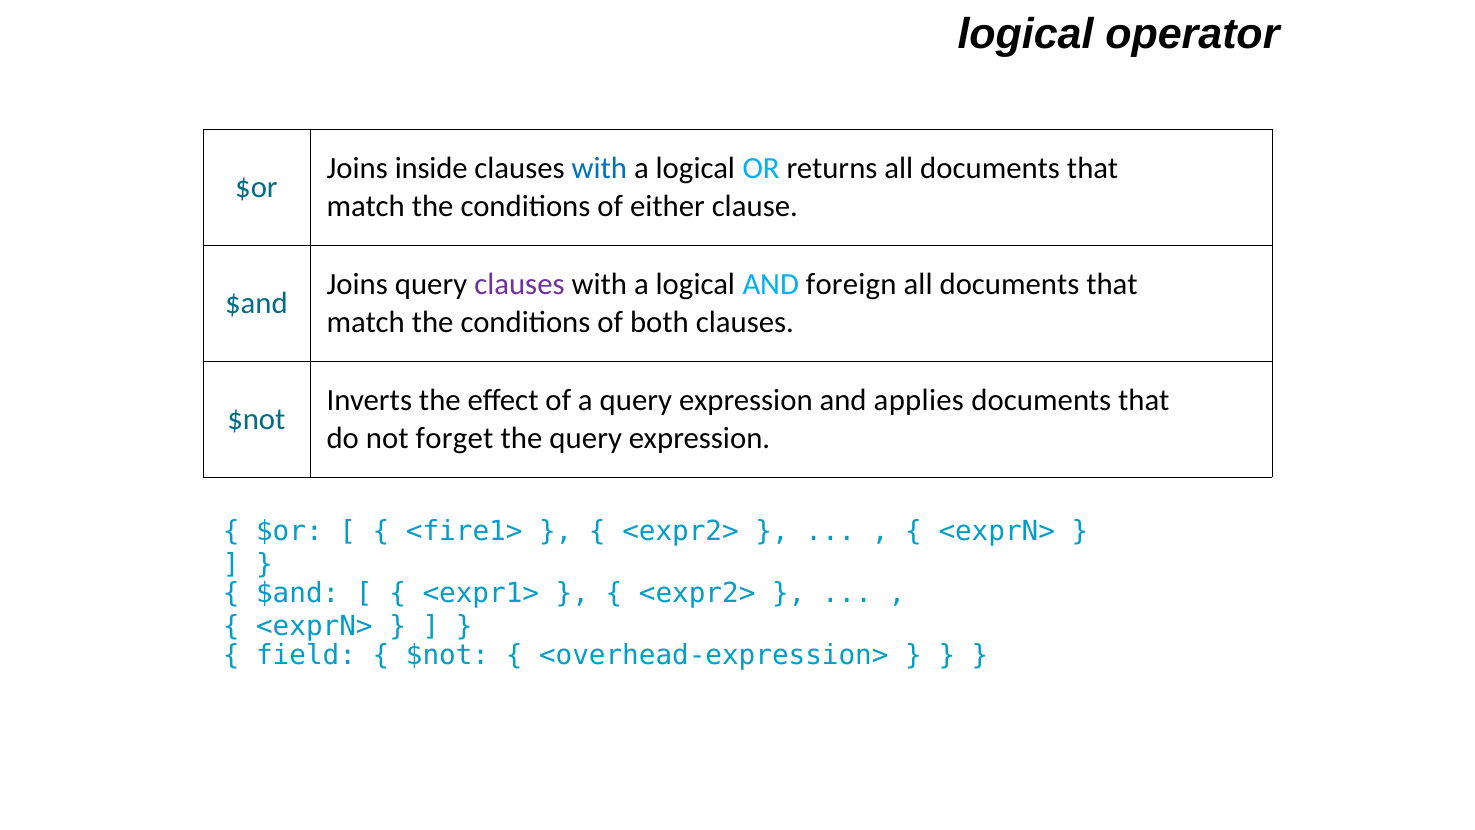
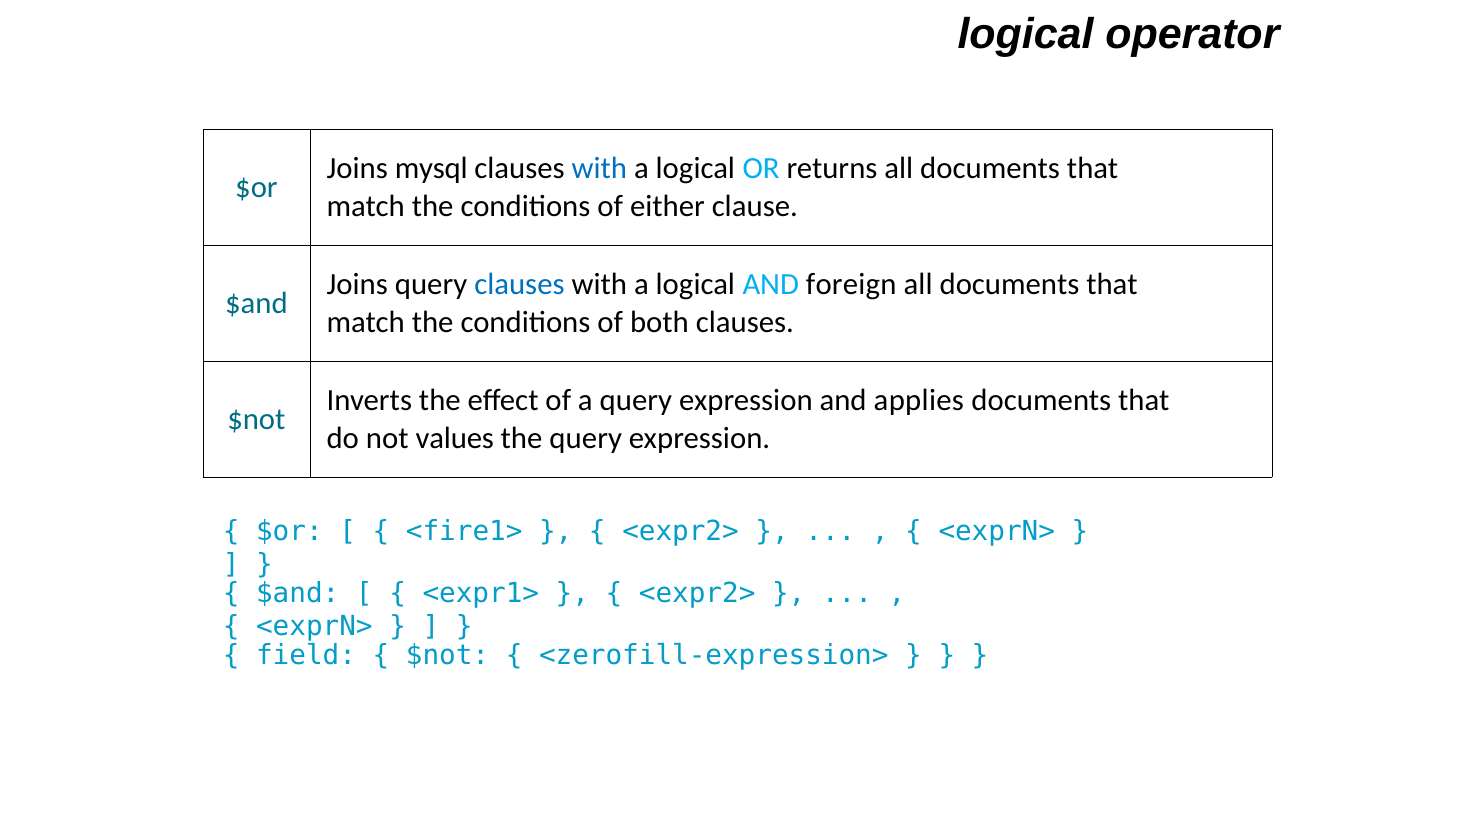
inside: inside -> mysql (431, 169)
clauses colour: purple -> blue (519, 285)
forget: forget -> values (455, 438)
<overhead-expression>: <overhead-expression> -> <zerofill-expression> (714, 655)
